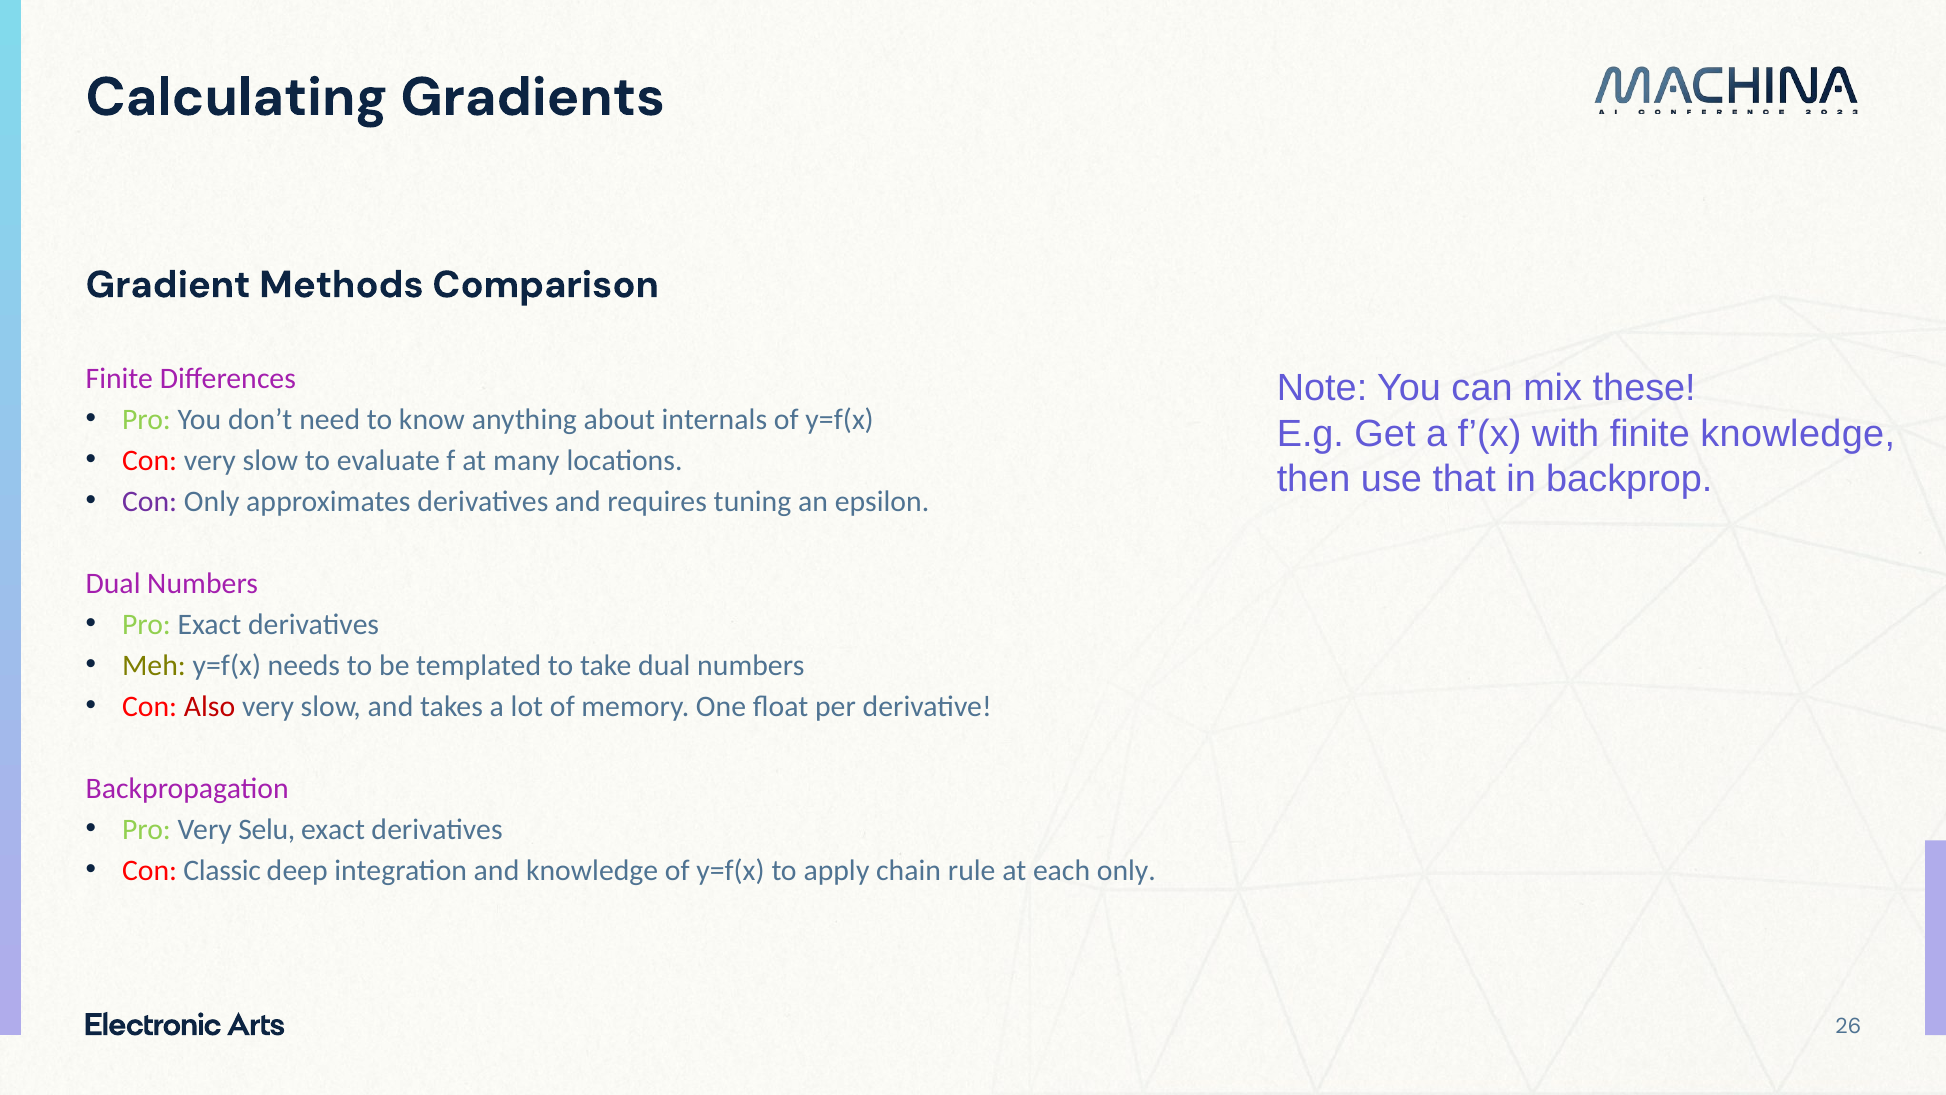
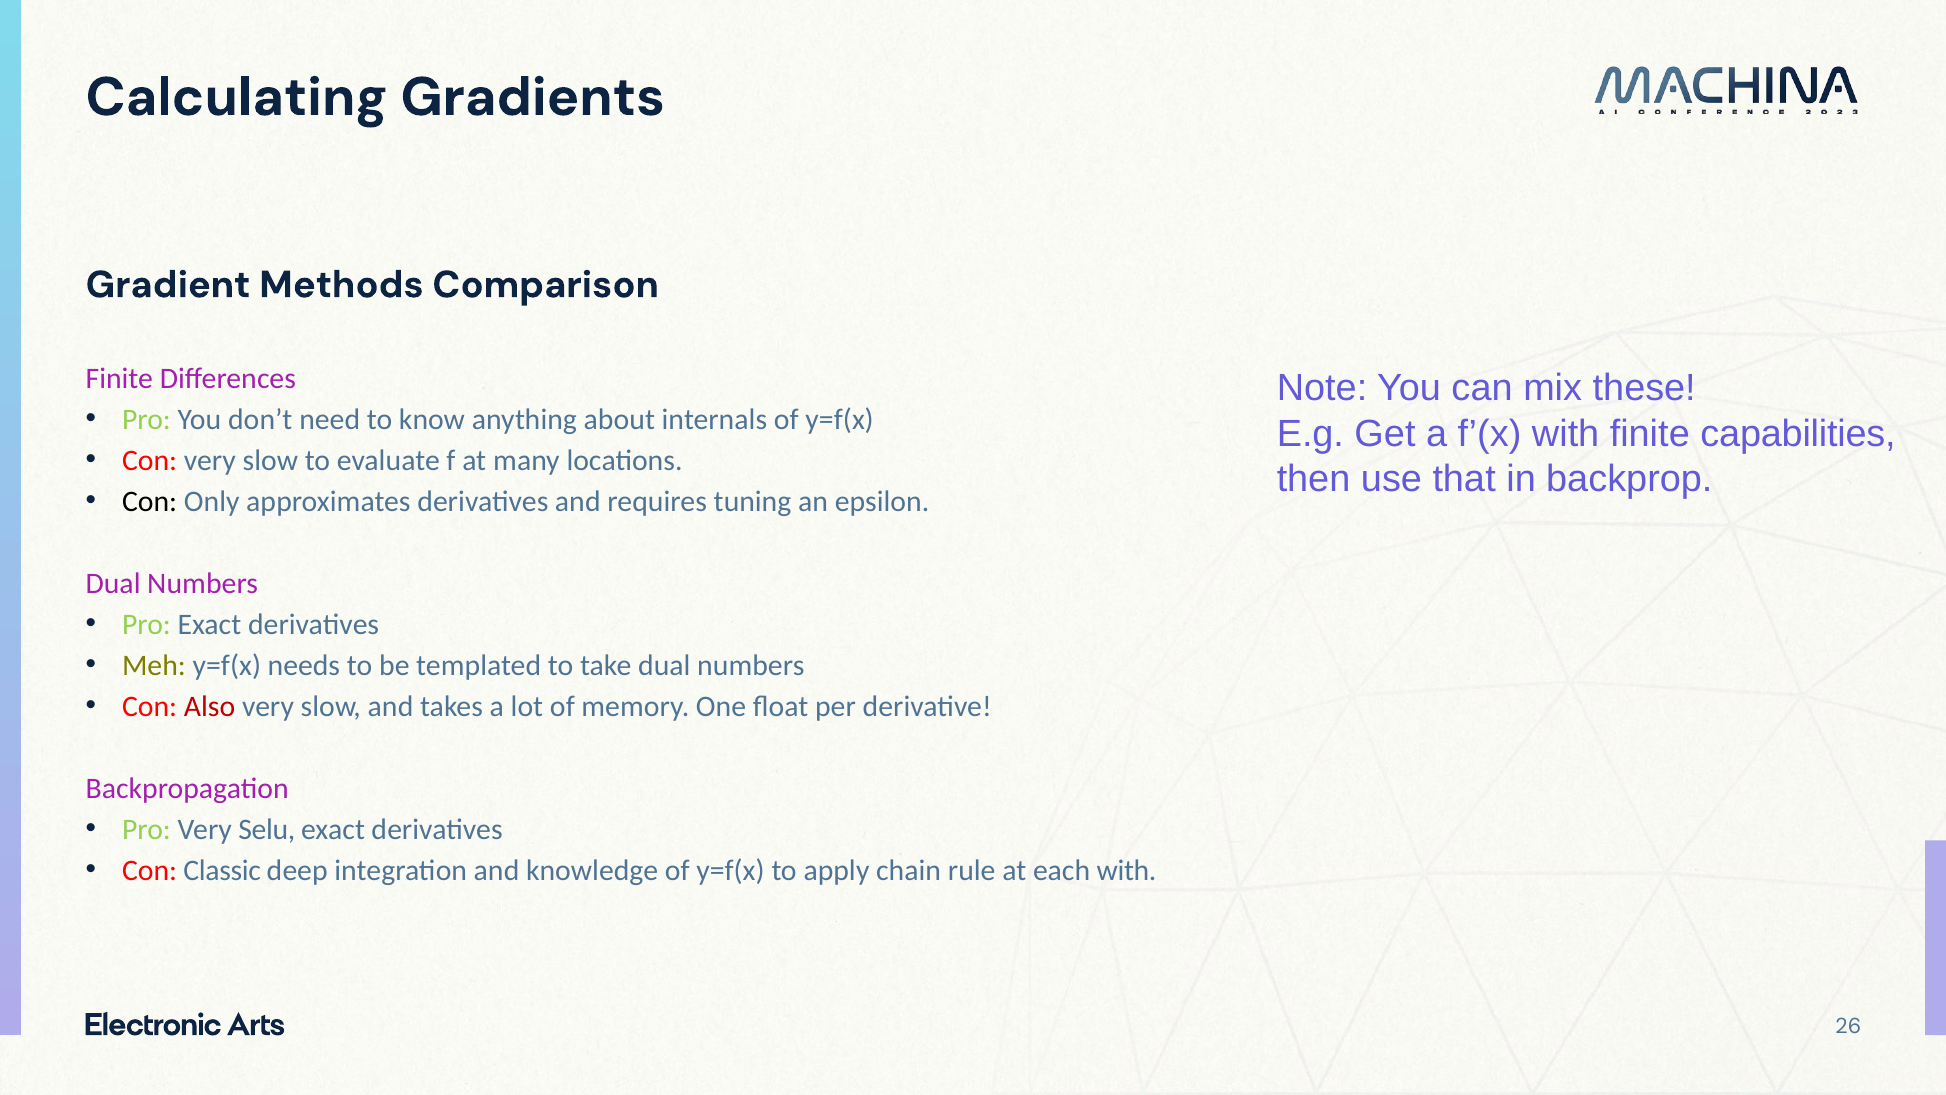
finite knowledge: knowledge -> capabilities (1798, 433)
Con colour: purple -> black (150, 501)
each only: only -> with (1127, 870)
